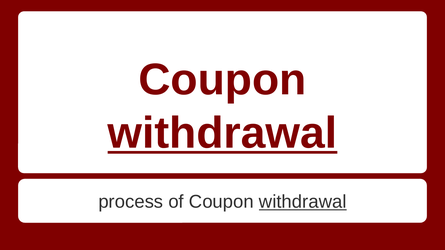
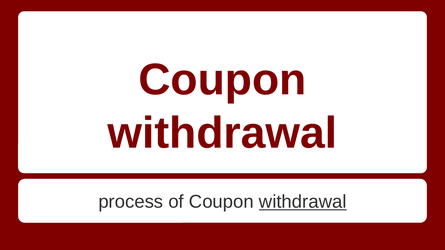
withdrawal underline: present -> none (222, 133)
